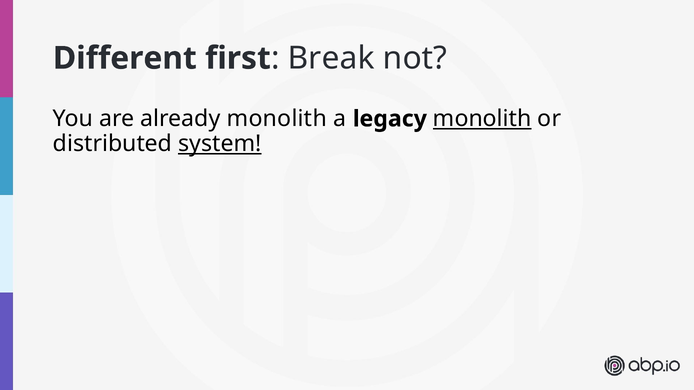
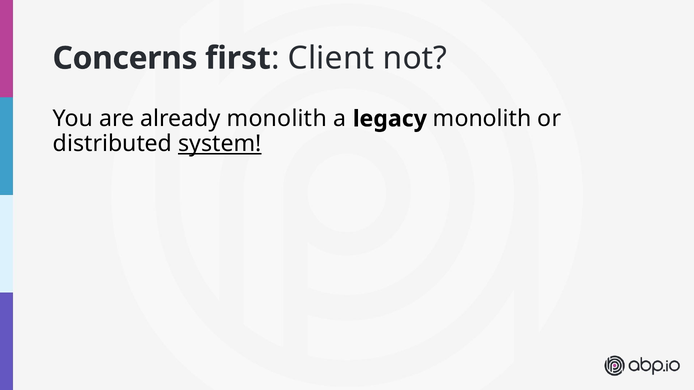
Different: Different -> Concerns (125, 58)
Break: Break -> Client (331, 58)
monolith underline: present -> none (482, 119)
